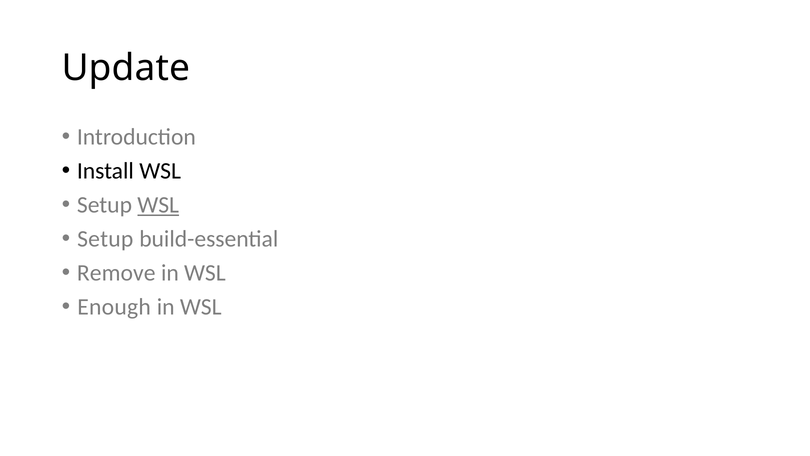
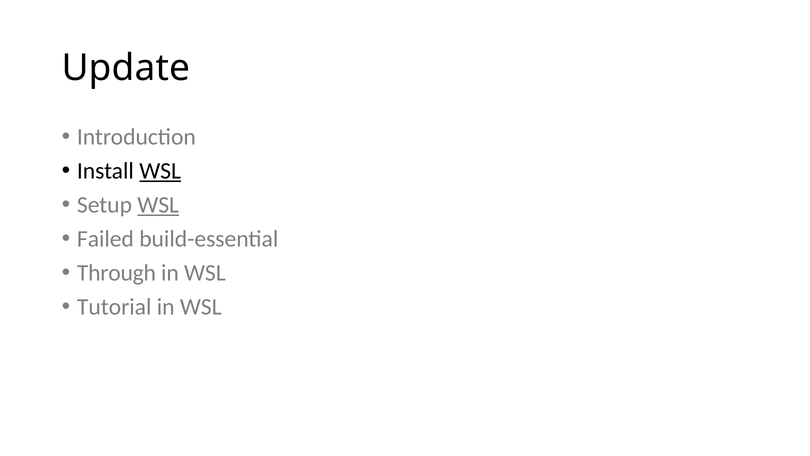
WSL underline: none -> present (160, 171)
Setup: Setup -> Failed (105, 239)
Remove: Remove -> Through (116, 273)
Enough: Enough -> Tutorial (114, 307)
